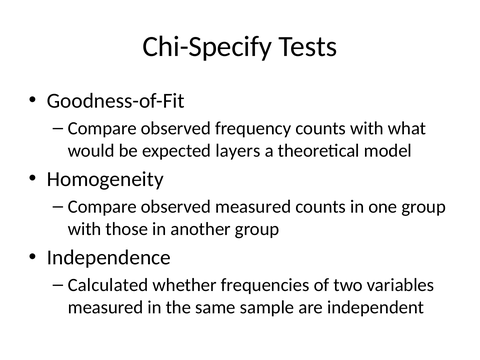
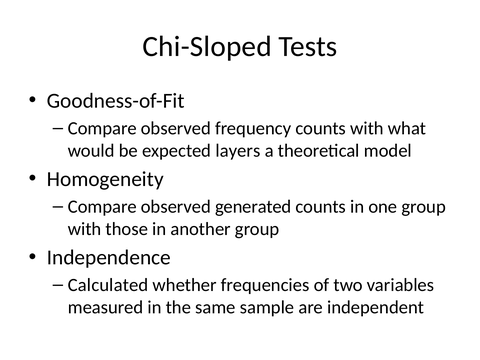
Chi-Specify: Chi-Specify -> Chi-Sloped (207, 46)
observed measured: measured -> generated (253, 207)
